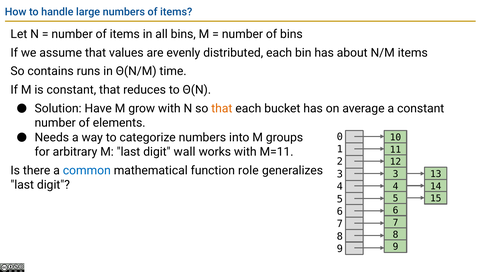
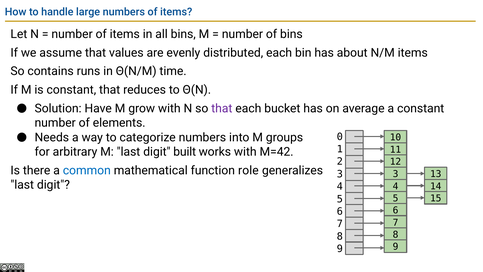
that colour: orange -> purple (222, 108)
wall: wall -> built (185, 152)
M=11: M=11 -> M=42 (277, 152)
